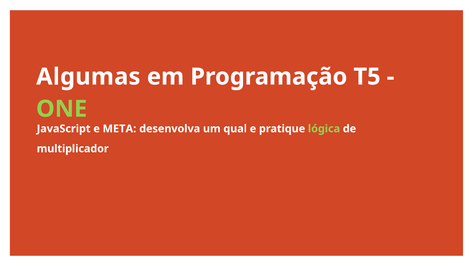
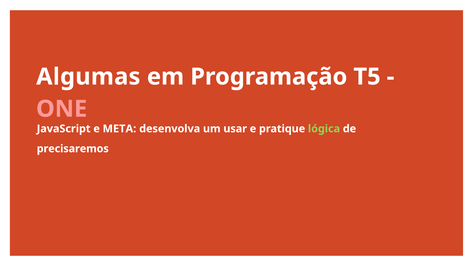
ONE colour: light green -> pink (62, 109)
qual: qual -> usar (235, 129)
multiplicador: multiplicador -> precisaremos (73, 149)
